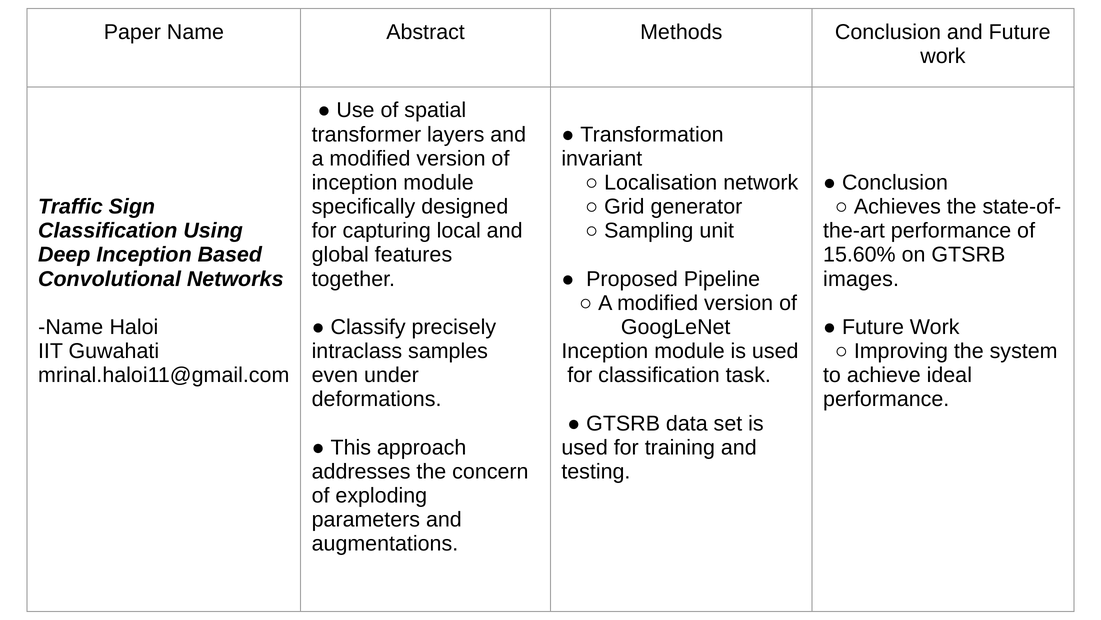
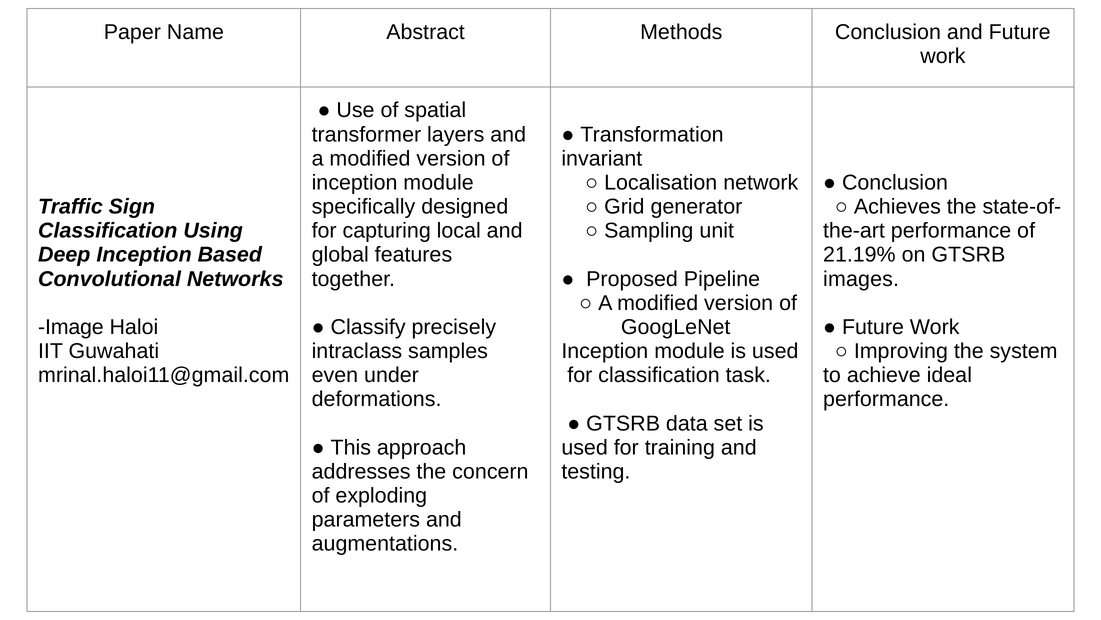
15.60%: 15.60% -> 21.19% (859, 255)
Name: Name -> Image (71, 327)
